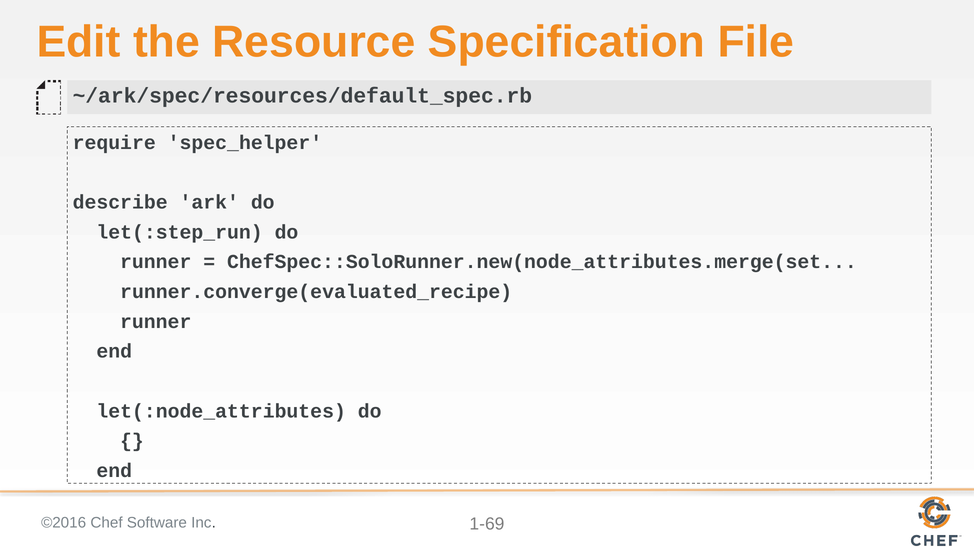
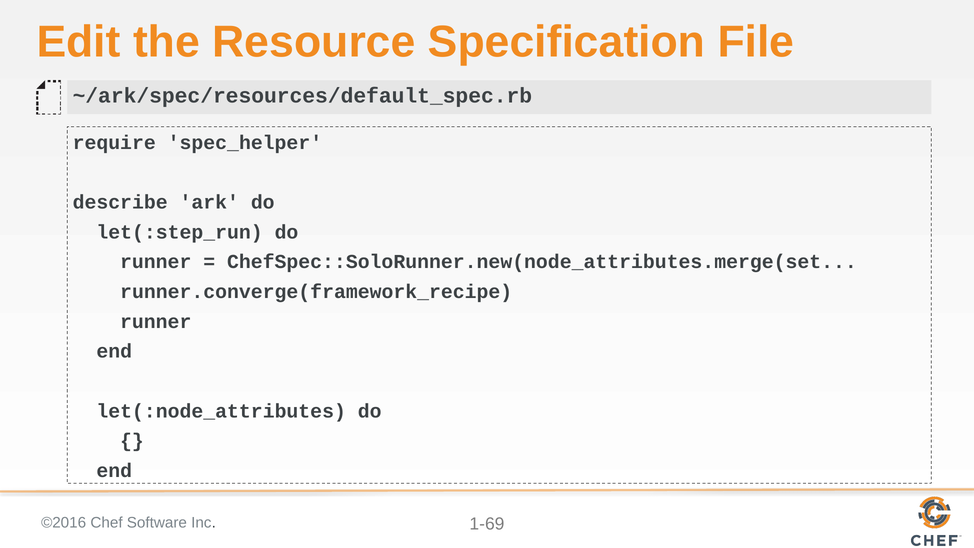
runner.converge(evaluated_recipe: runner.converge(evaluated_recipe -> runner.converge(framework_recipe (316, 292)
